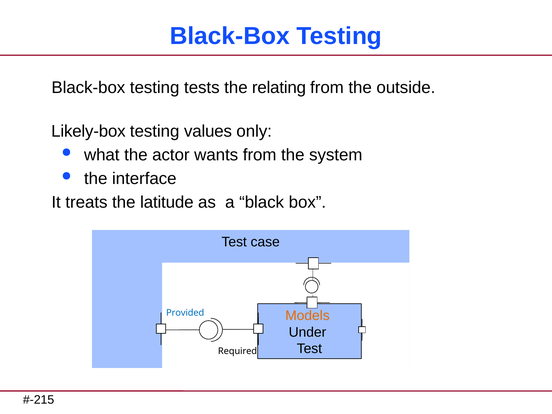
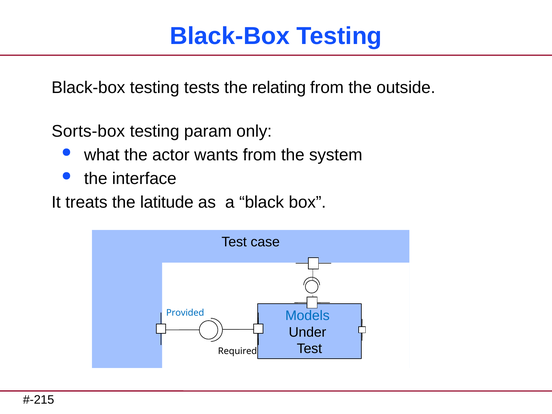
Likely-box: Likely-box -> Sorts-box (88, 131)
values: values -> param (208, 131)
Models colour: orange -> blue (307, 316)
